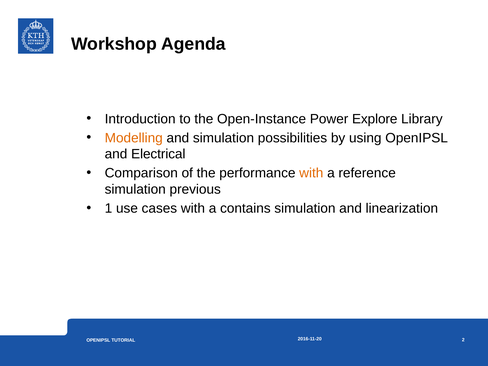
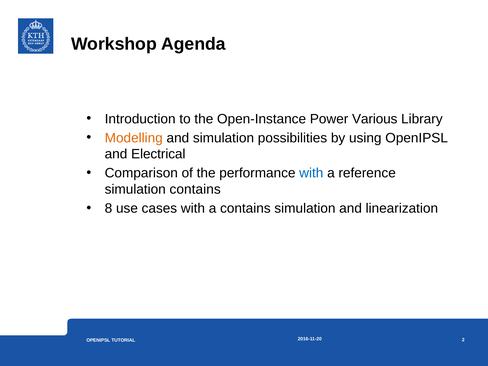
Explore: Explore -> Various (375, 119)
with colour: orange -> blue (311, 173)
simulation previous: previous -> contains (195, 189)
1: 1 -> 8 (108, 208)
